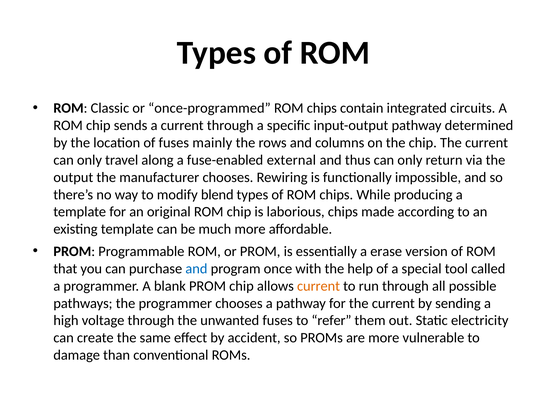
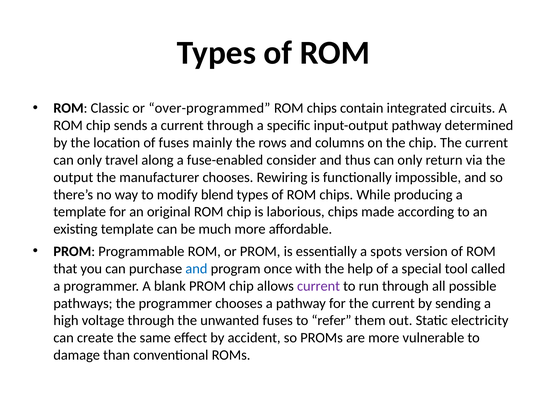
once-programmed: once-programmed -> over-programmed (209, 108)
external: external -> consider (291, 160)
erase: erase -> spots (386, 252)
current colour: orange -> purple (319, 286)
